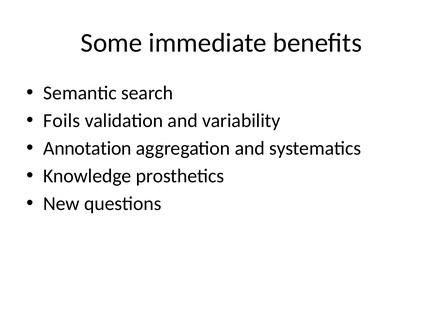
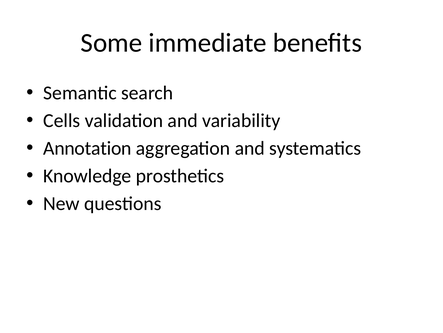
Foils: Foils -> Cells (62, 121)
